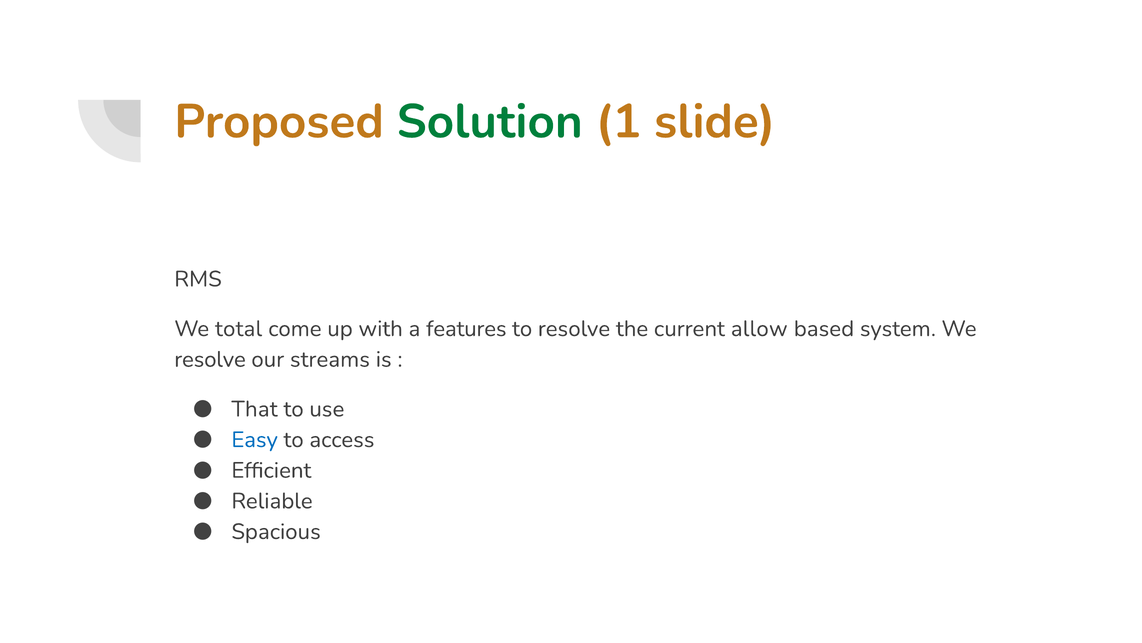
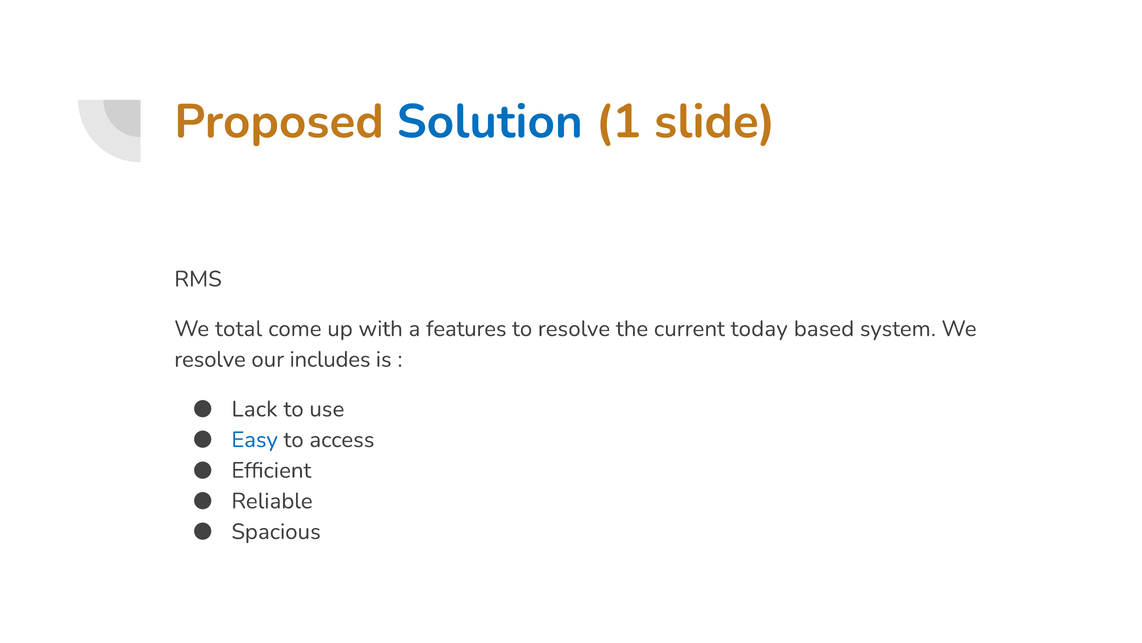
Solution colour: green -> blue (490, 121)
allow: allow -> today (759, 328)
streams: streams -> includes (330, 359)
That: That -> Lack (254, 409)
